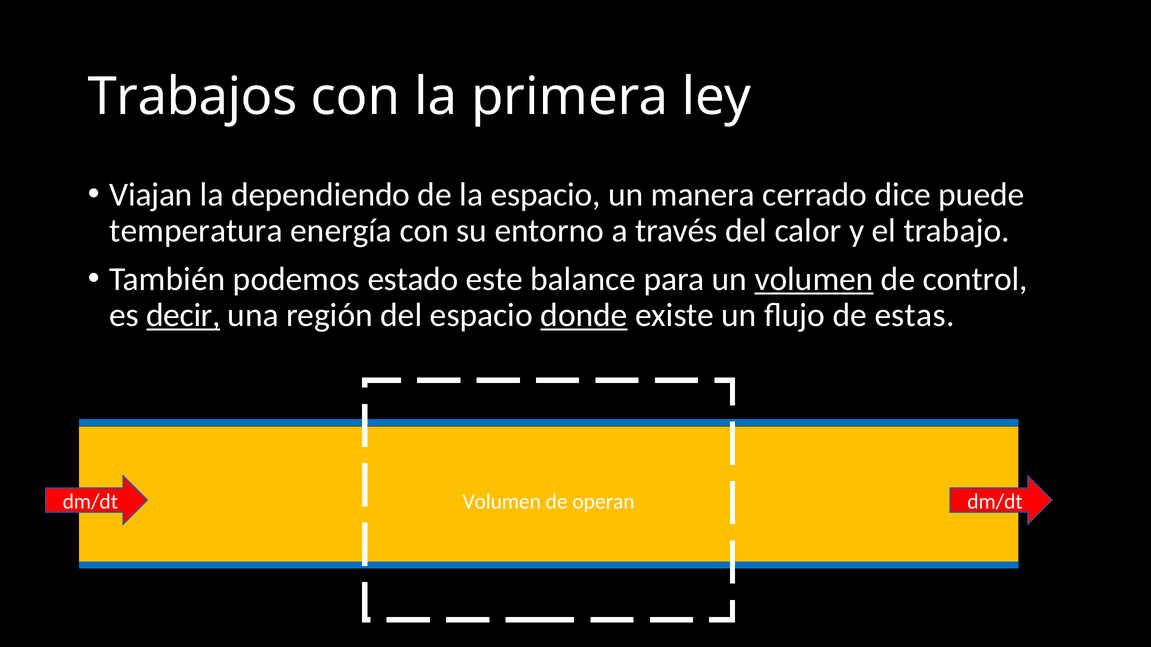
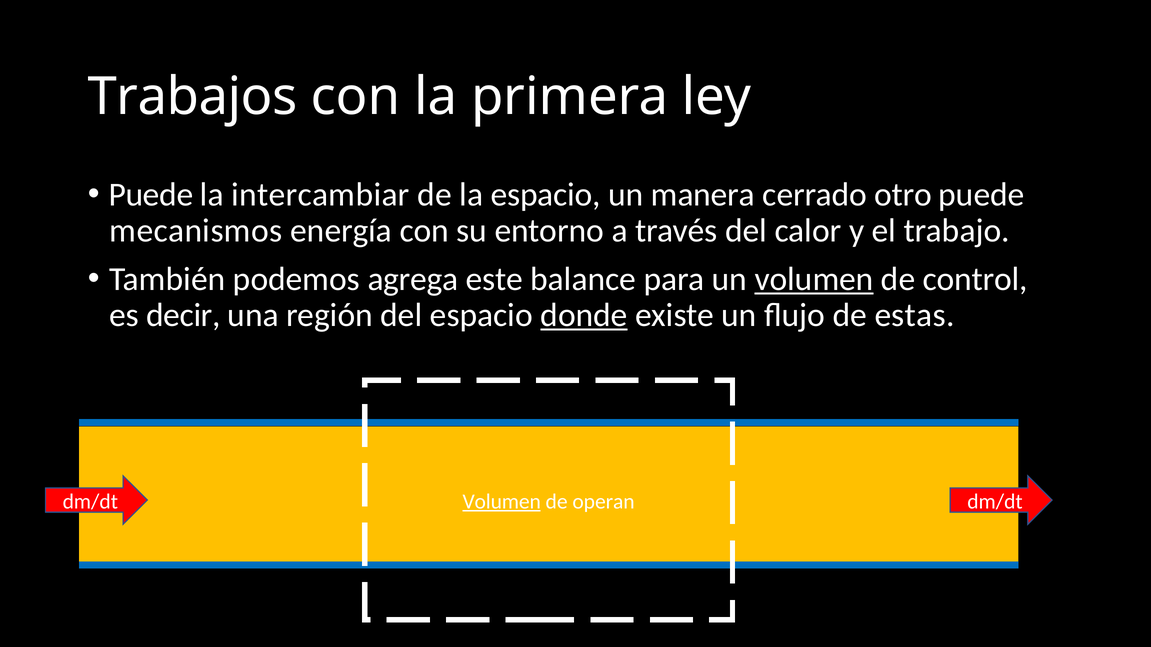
Viajan: Viajan -> Puede (151, 195)
dependiendo: dependiendo -> intercambiar (320, 195)
dice: dice -> otro (903, 195)
temperatura: temperatura -> mecanismos (196, 231)
estado: estado -> agrega (413, 279)
decir underline: present -> none (183, 315)
Volumen underline: none -> present (502, 502)
